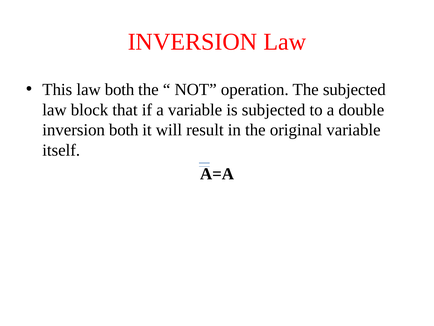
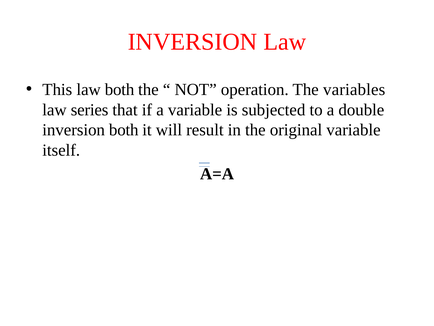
The subjected: subjected -> variables (354, 89)
block: block -> series (90, 110)
